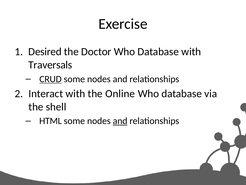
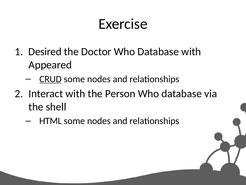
Traversals: Traversals -> Appeared (50, 65)
Online: Online -> Person (120, 93)
and underline: present -> none (120, 121)
